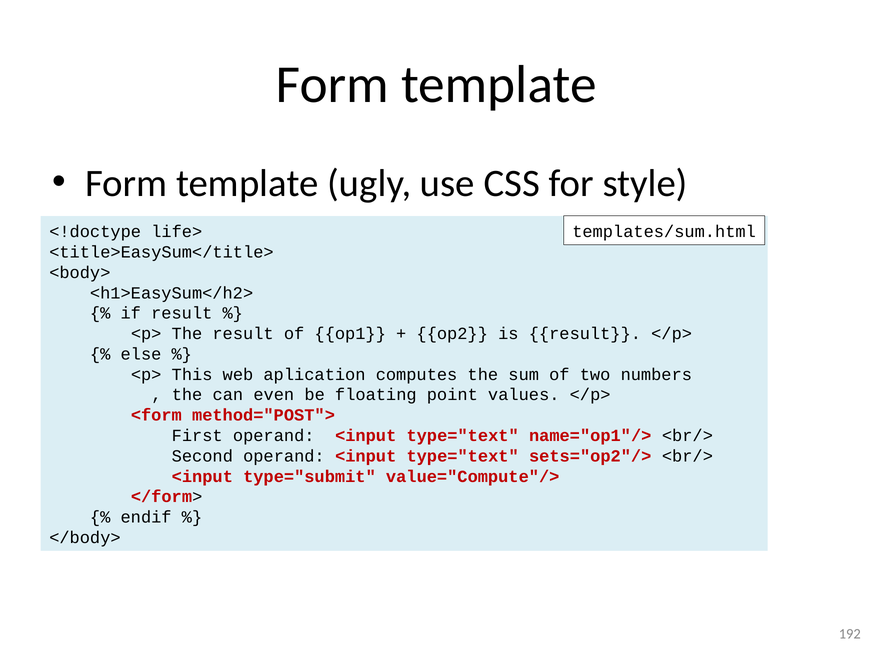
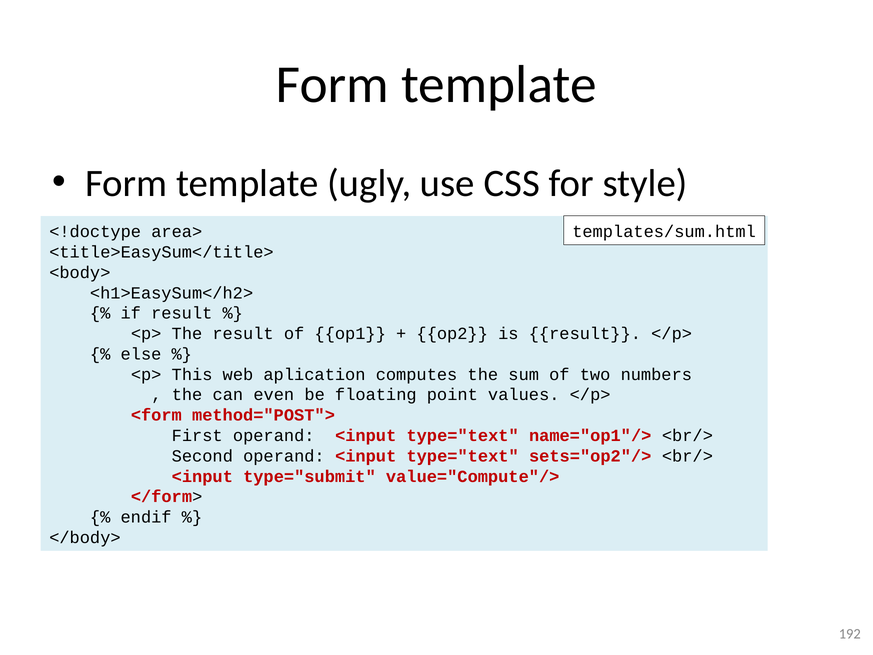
life>: life> -> area> (177, 232)
